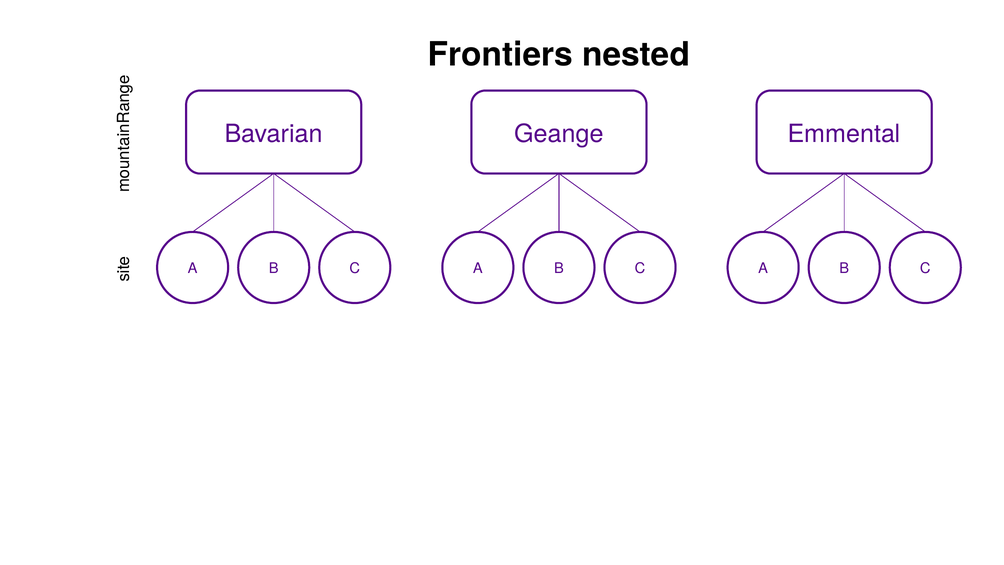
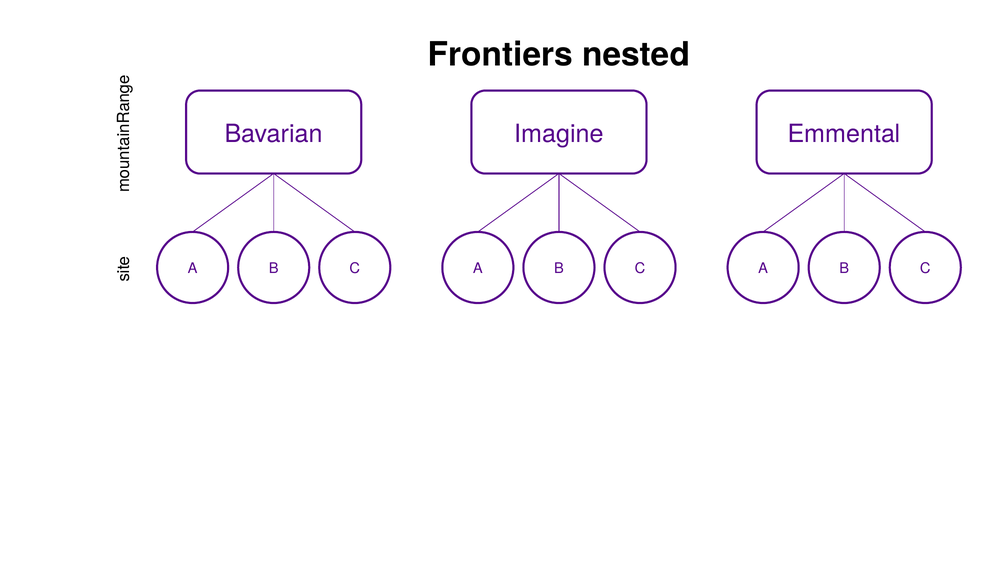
Geange: Geange -> Imagine (559, 134)
